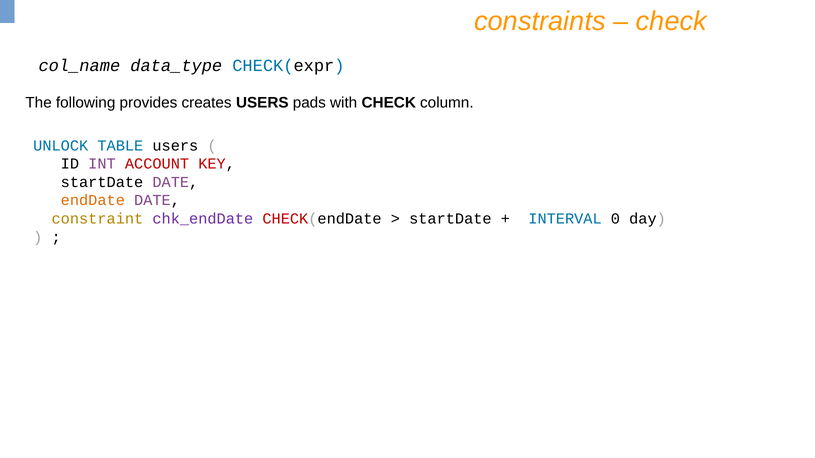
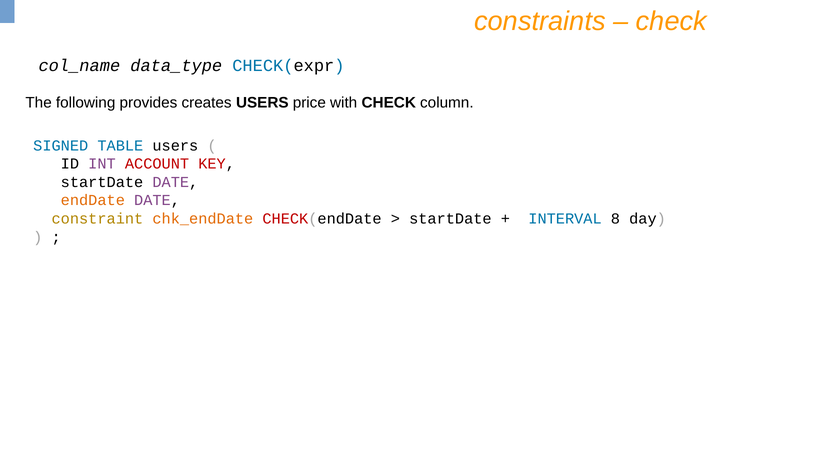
pads: pads -> price (309, 103)
UNLOCK: UNLOCK -> SIGNED (61, 146)
chk_endDate colour: purple -> orange (203, 219)
0: 0 -> 8 (615, 219)
